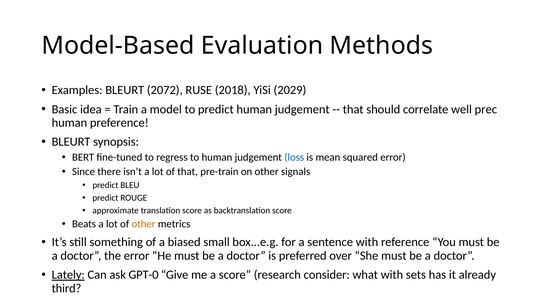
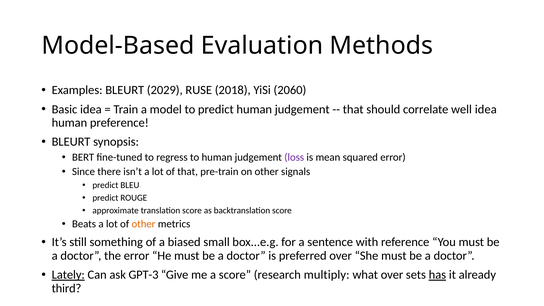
2072: 2072 -> 2029 (165, 90)
2029: 2029 -> 2060 (290, 90)
well prec: prec -> idea (486, 109)
loss colour: blue -> purple (294, 157)
GPT-0: GPT-0 -> GPT-3 (144, 275)
consider: consider -> multiply (327, 275)
what with: with -> over (392, 275)
has underline: none -> present (437, 275)
